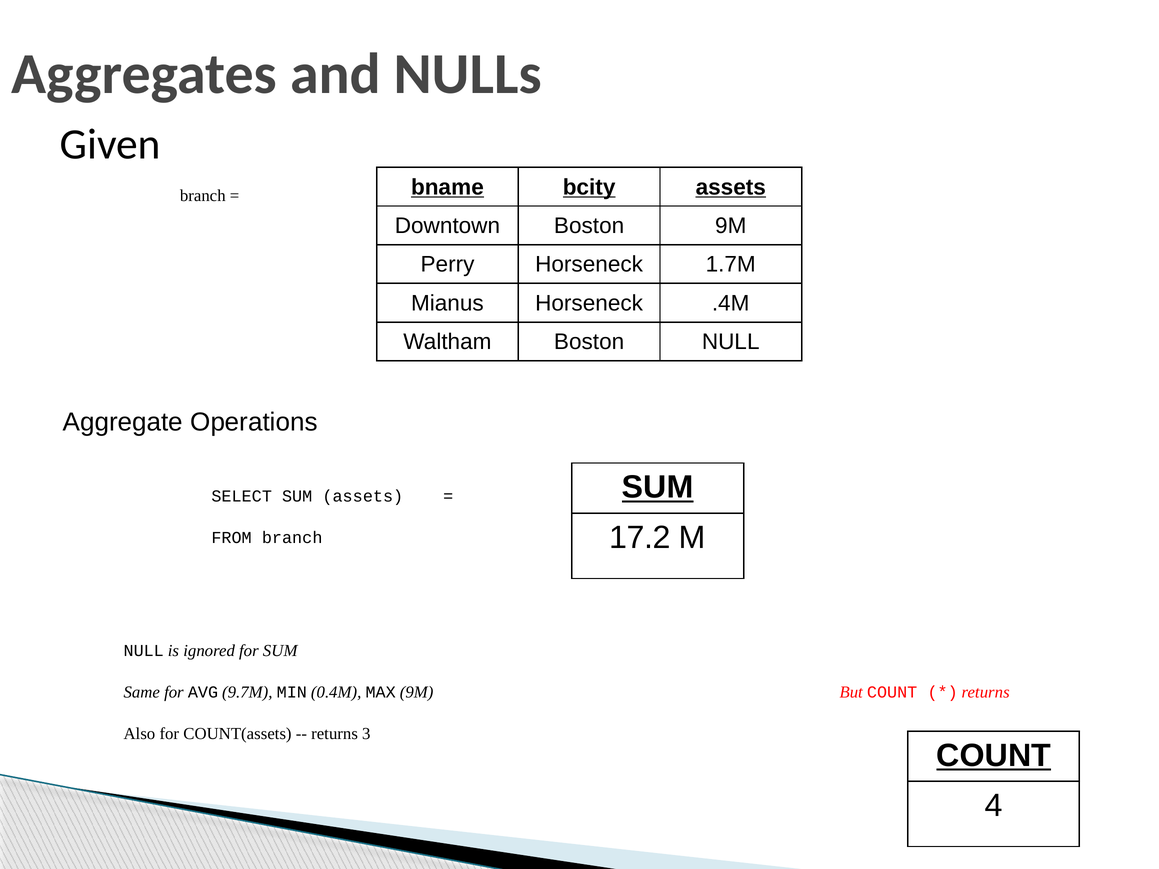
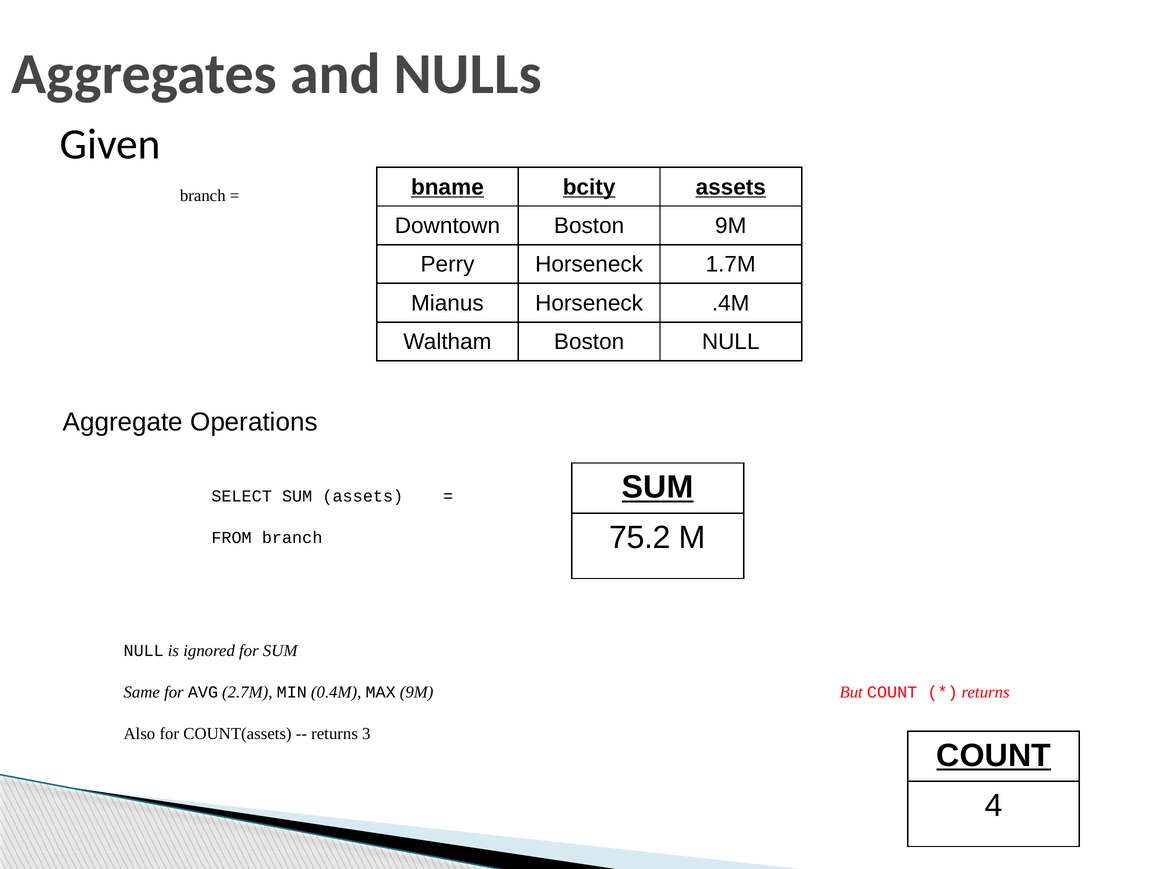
17.2: 17.2 -> 75.2 (640, 538)
9.7M: 9.7M -> 2.7M (247, 692)
